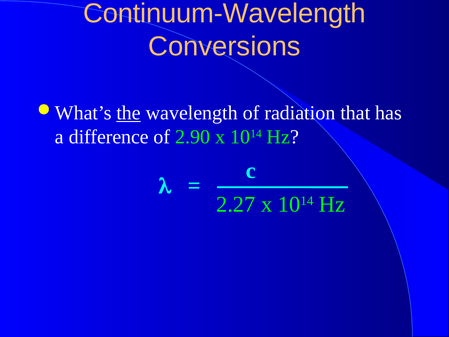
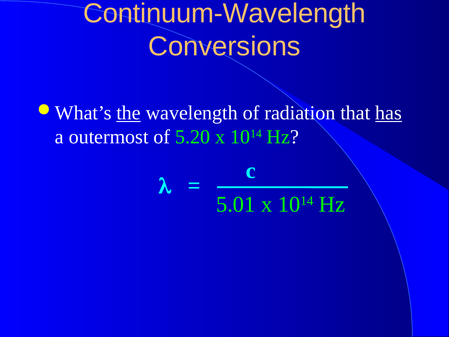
has underline: none -> present (389, 113)
difference: difference -> outermost (109, 137)
2.90: 2.90 -> 5.20 (193, 137)
2.27: 2.27 -> 5.01 (236, 204)
